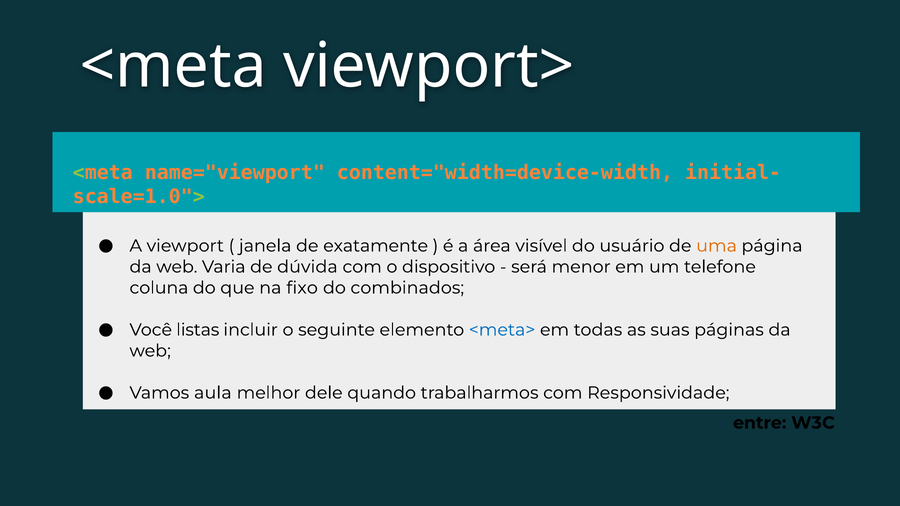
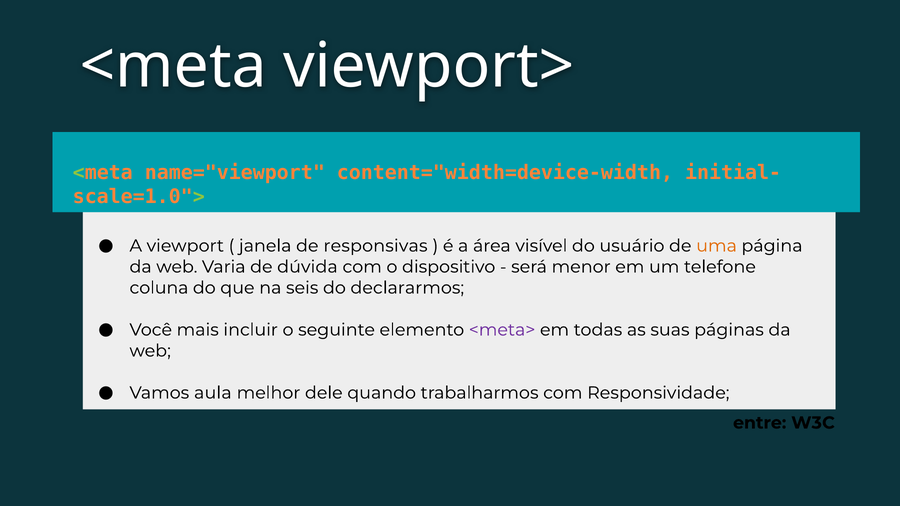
exatamente: exatamente -> responsivas (375, 246)
fixo: fixo -> seis (302, 288)
combinados: combinados -> declararmos (407, 288)
listas: listas -> mais (198, 330)
<meta> colour: blue -> purple (502, 330)
